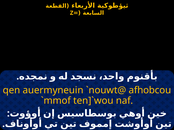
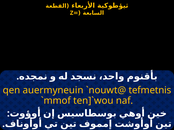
afhobcou: afhobcou -> tefmetnis (150, 91)
